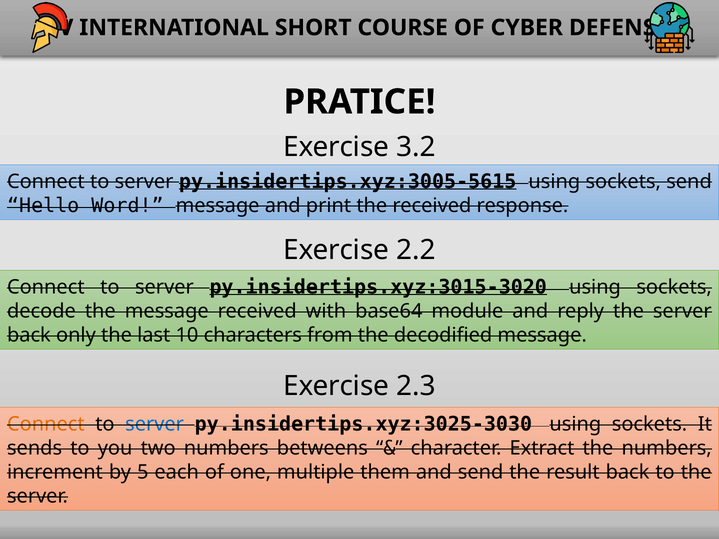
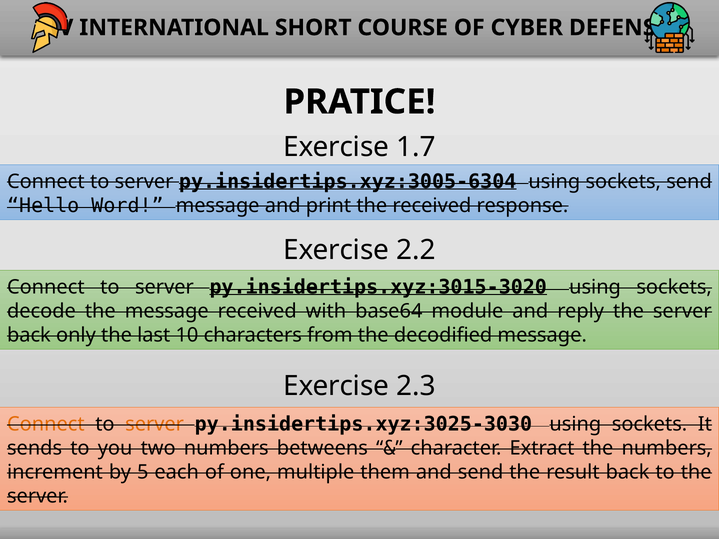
3.2: 3.2 -> 1.7 (416, 147)
py.insidertips.xyz:3005-5615: py.insidertips.xyz:3005-5615 -> py.insidertips.xyz:3005-6304 (348, 182)
server colour: blue -> orange (155, 424)
